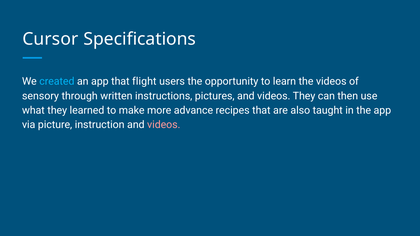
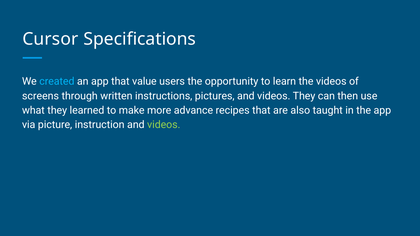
flight: flight -> value (144, 82)
sensory: sensory -> screens (40, 96)
videos colour: pink -> light green (164, 125)
